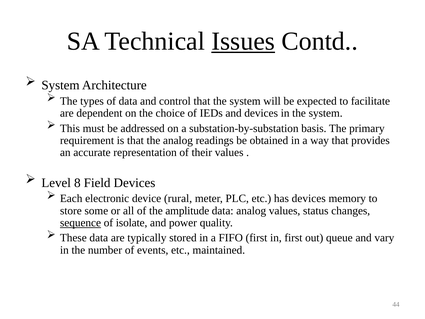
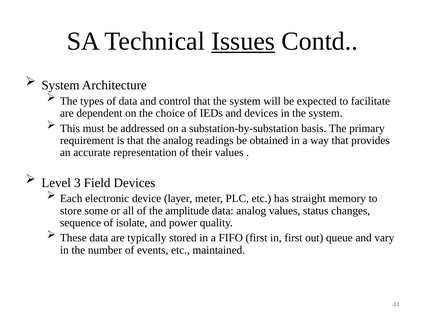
8: 8 -> 3 (77, 183)
rural: rural -> layer (178, 198)
has devices: devices -> straight (309, 198)
sequence underline: present -> none (81, 223)
